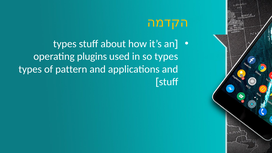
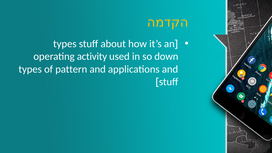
plugins: plugins -> activity (92, 56)
so types: types -> down (166, 56)
